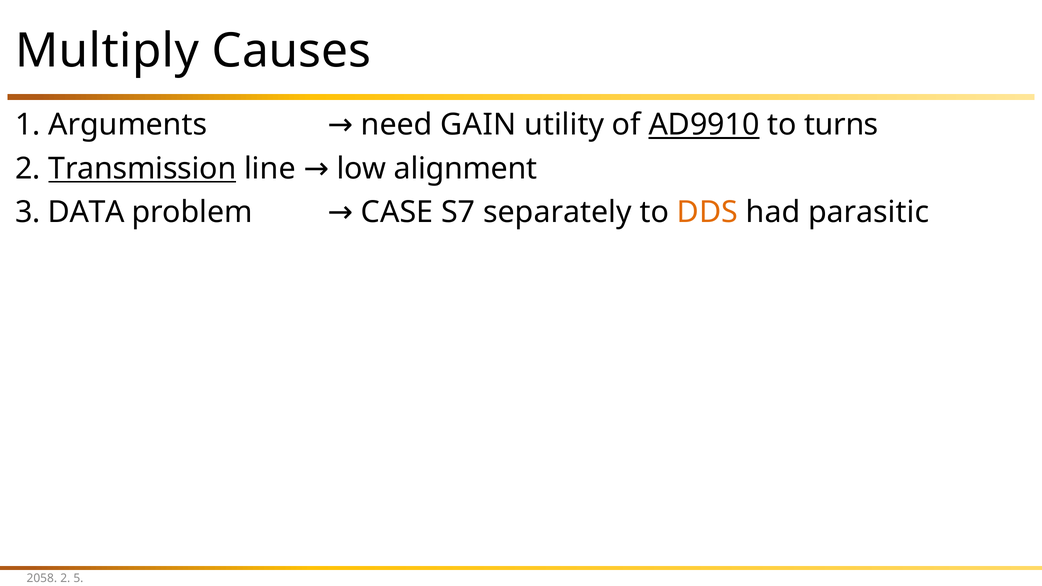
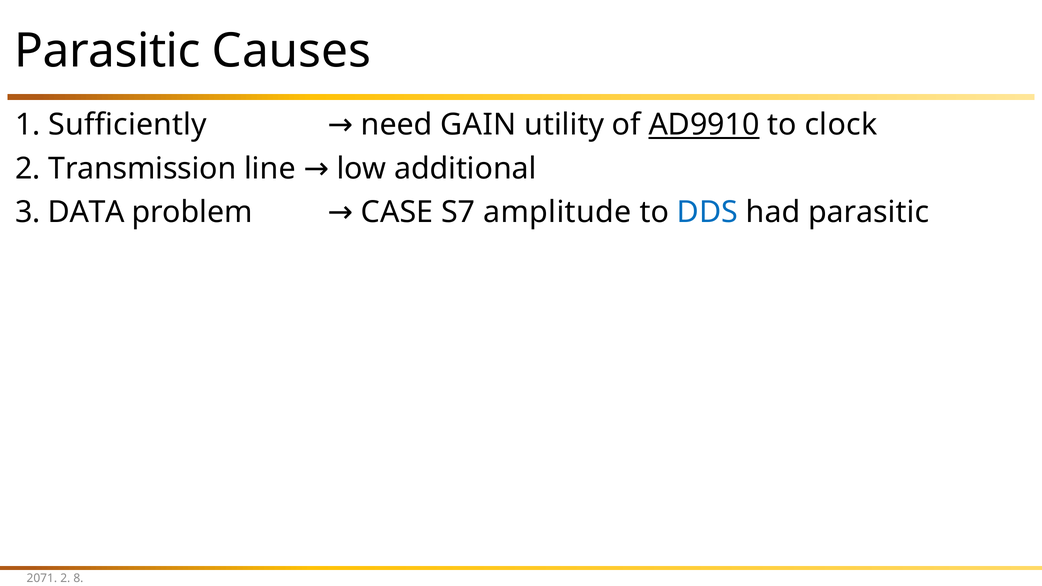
Multiply: Multiply -> Parasitic (108, 51)
Arguments: Arguments -> Sufficiently (128, 125)
turns: turns -> clock (841, 125)
Transmission underline: present -> none (142, 169)
alignment: alignment -> additional (465, 169)
separately: separately -> amplitude (557, 212)
DDS colour: orange -> blue (707, 212)
2058: 2058 -> 2071 (42, 578)
5: 5 -> 8 (78, 578)
